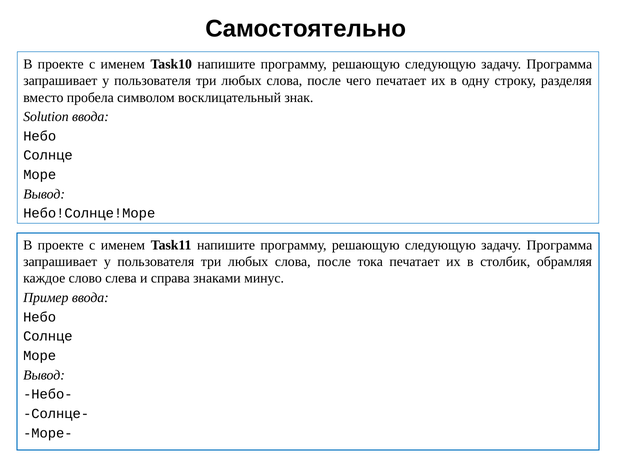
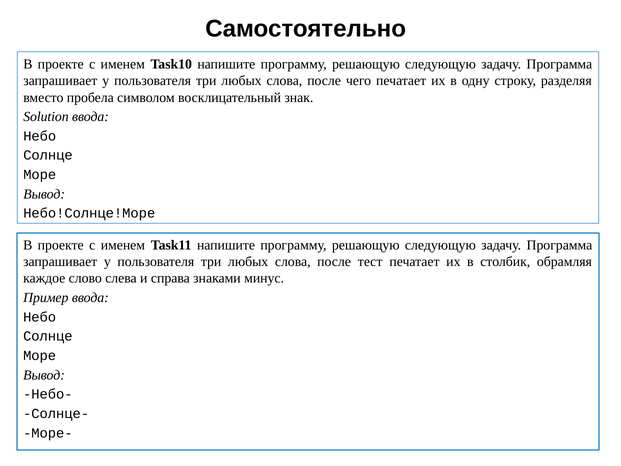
тока: тока -> тест (370, 262)
